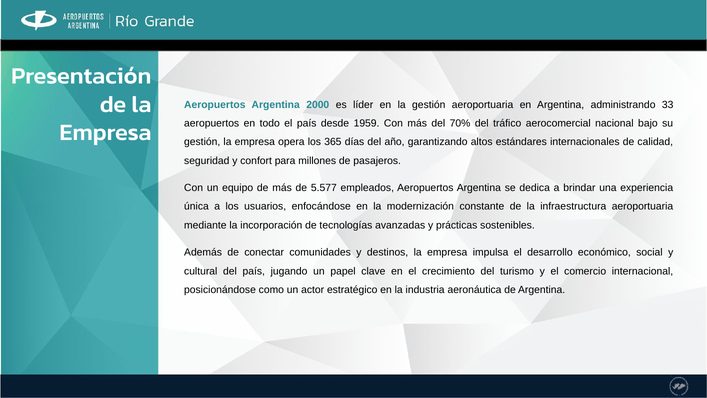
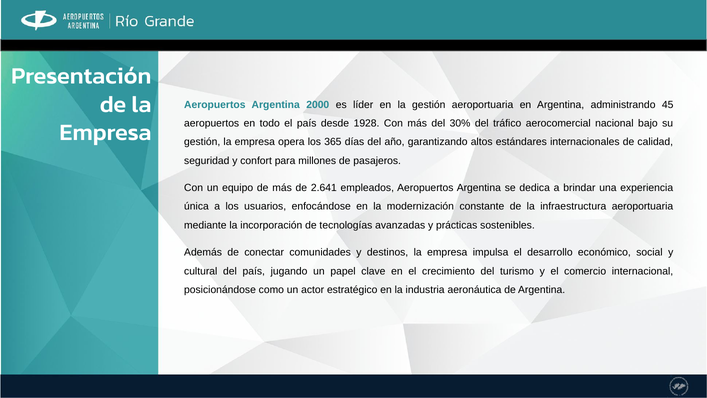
33: 33 -> 45 (668, 105)
1959: 1959 -> 1928 (367, 123)
70%: 70% -> 30% (460, 123)
5.577: 5.577 -> 2.641 (324, 188)
